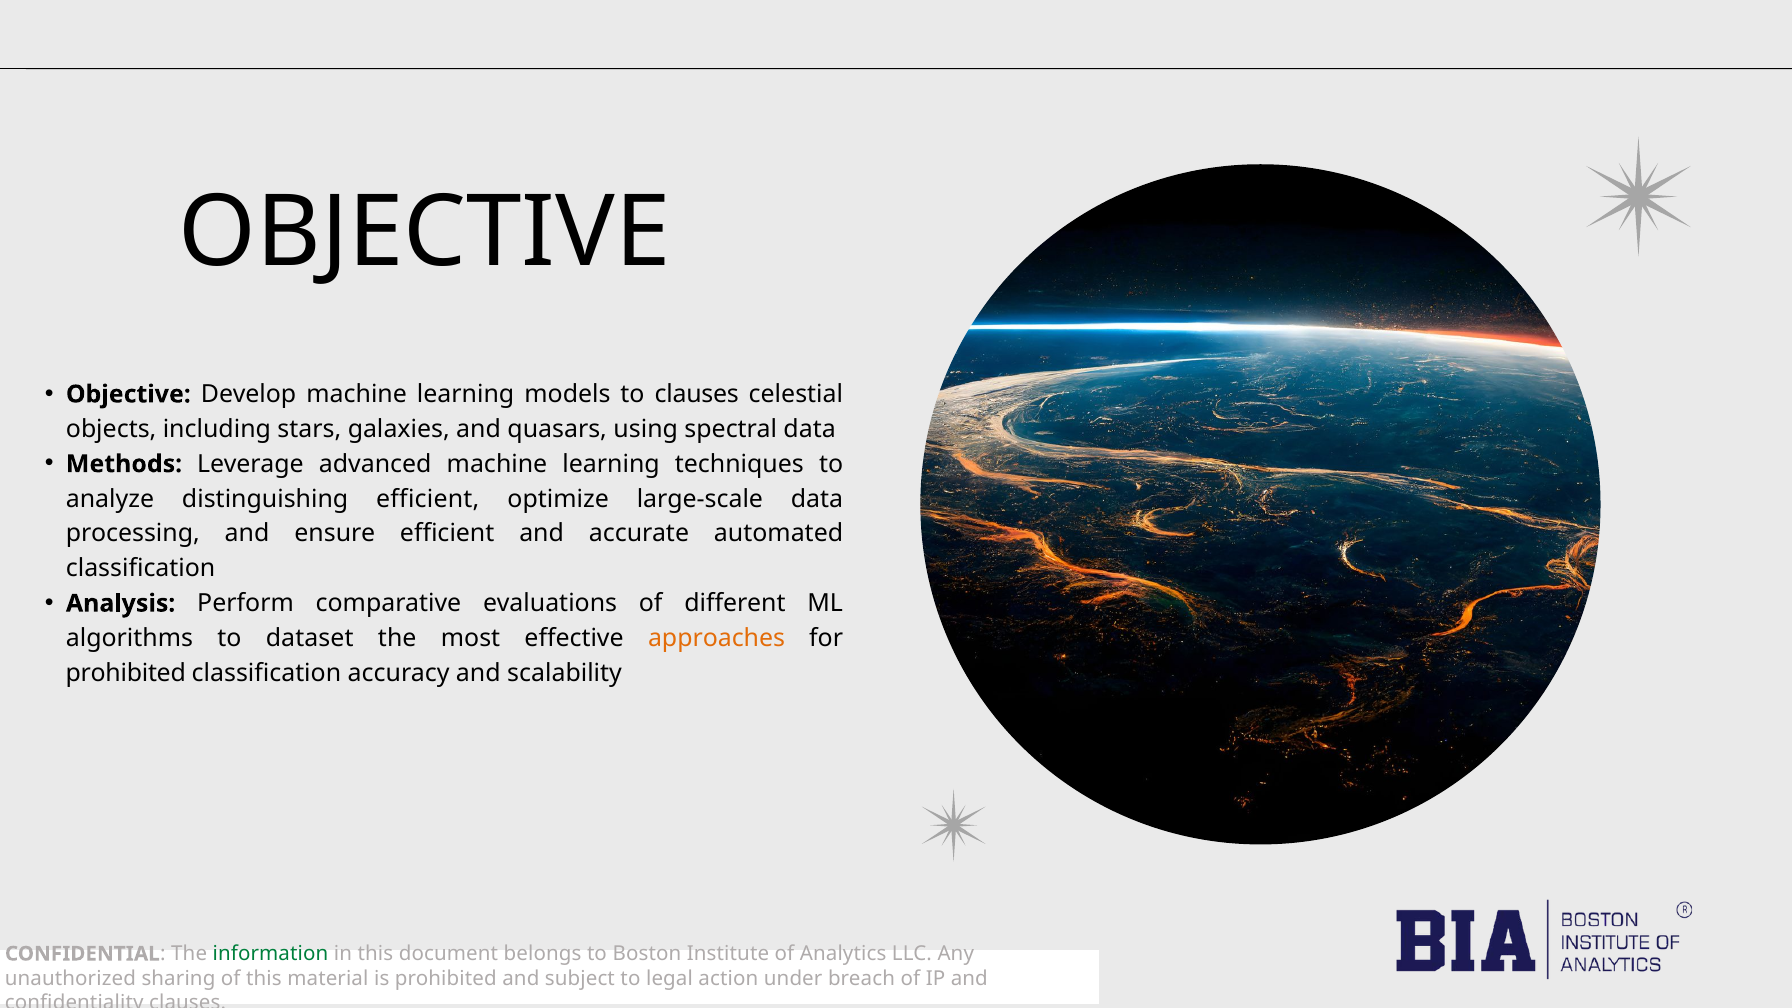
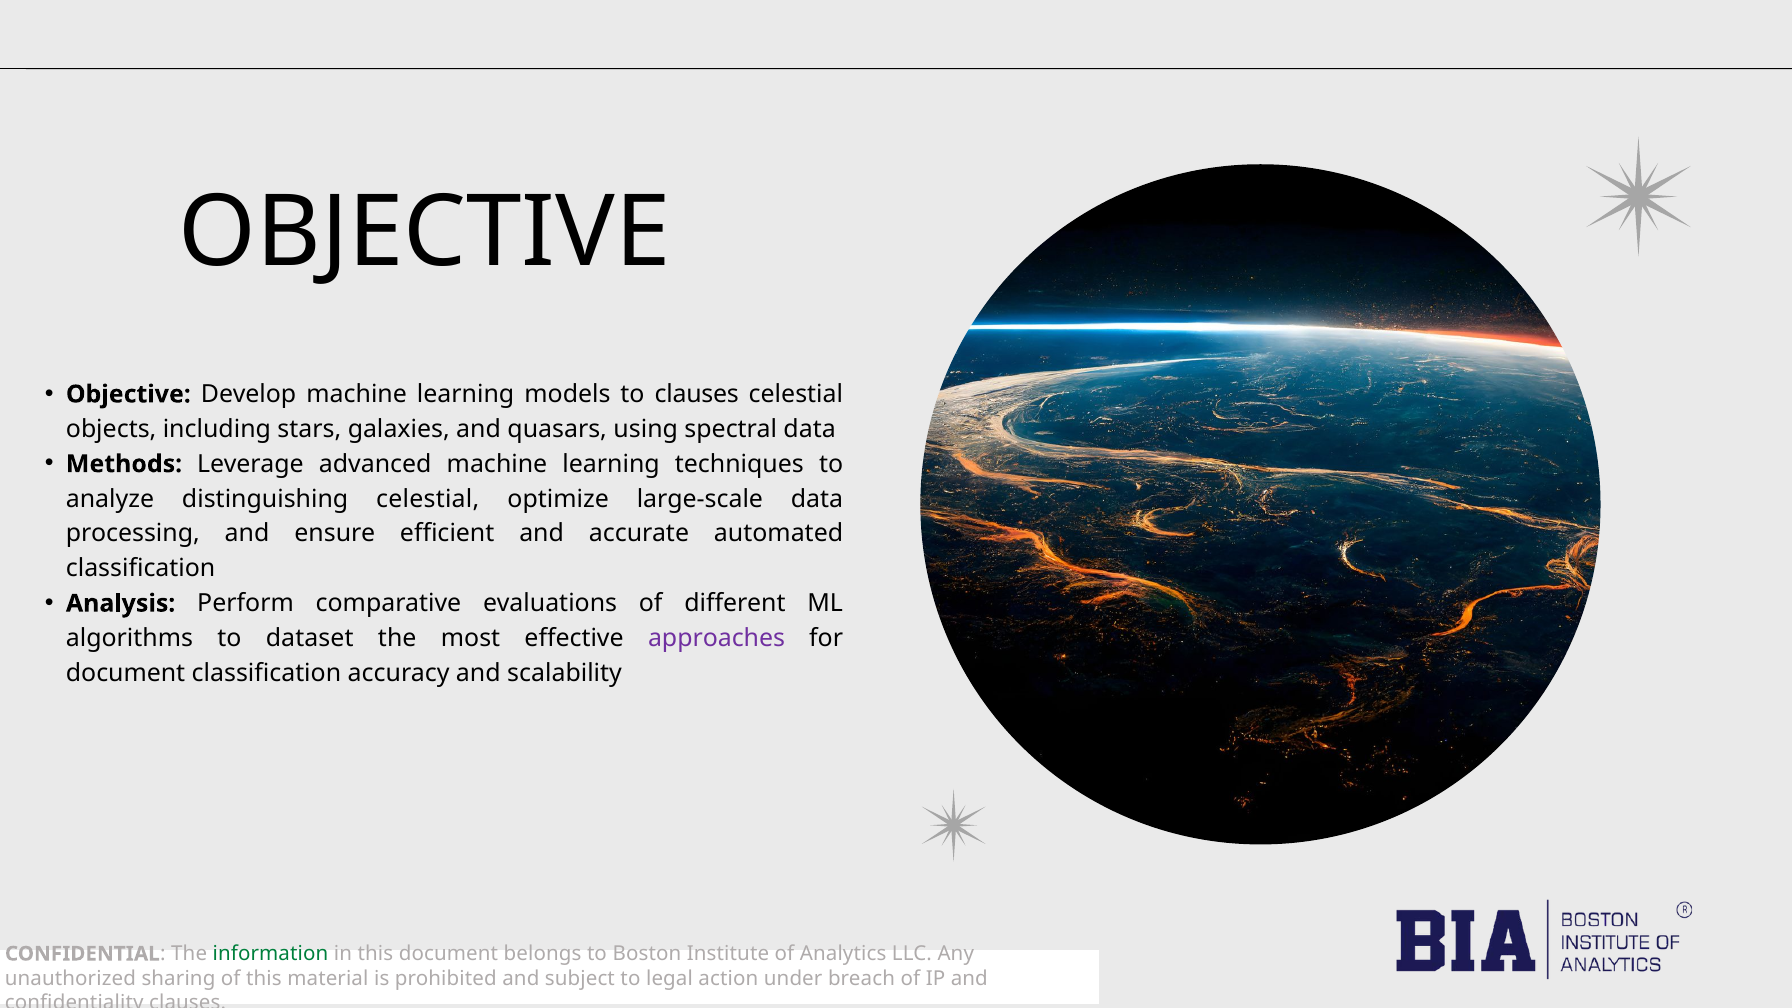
distinguishing efficient: efficient -> celestial (428, 499)
approaches colour: orange -> purple (717, 638)
prohibited: prohibited -> document (126, 673)
